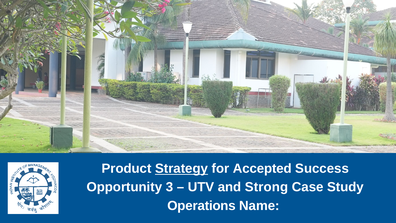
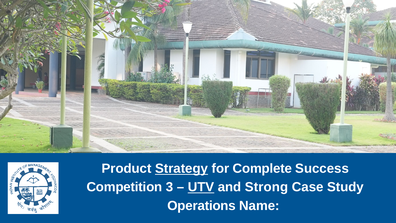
Accepted: Accepted -> Complete (262, 168)
Opportunity: Opportunity -> Competition (124, 187)
UTV underline: none -> present (201, 187)
